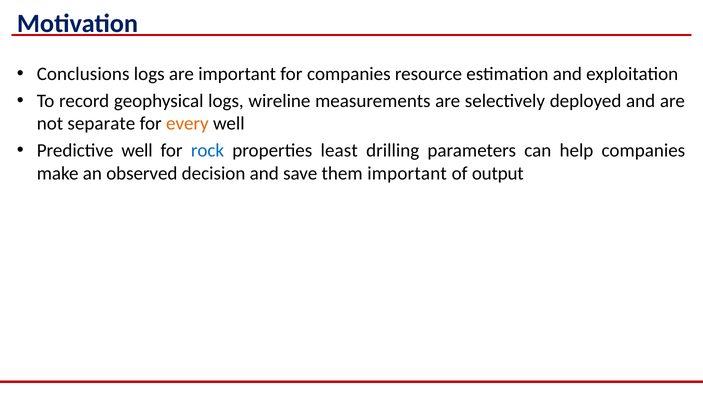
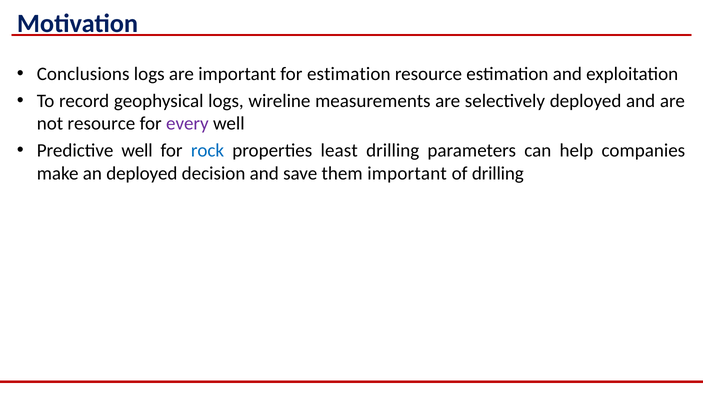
for companies: companies -> estimation (349, 74)
not separate: separate -> resource (101, 124)
every colour: orange -> purple (187, 124)
an observed: observed -> deployed (142, 173)
of output: output -> drilling (498, 173)
